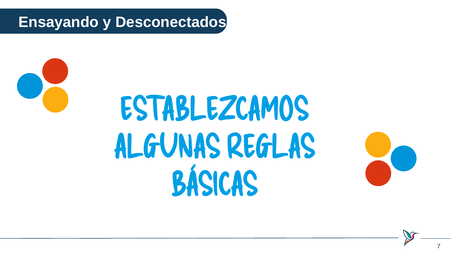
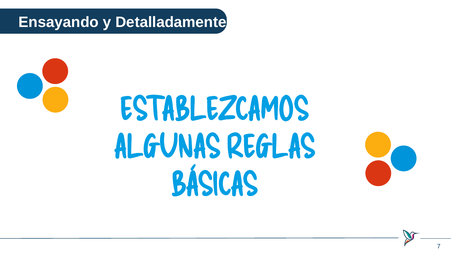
Desconectados: Desconectados -> Detalladamente (171, 22)
